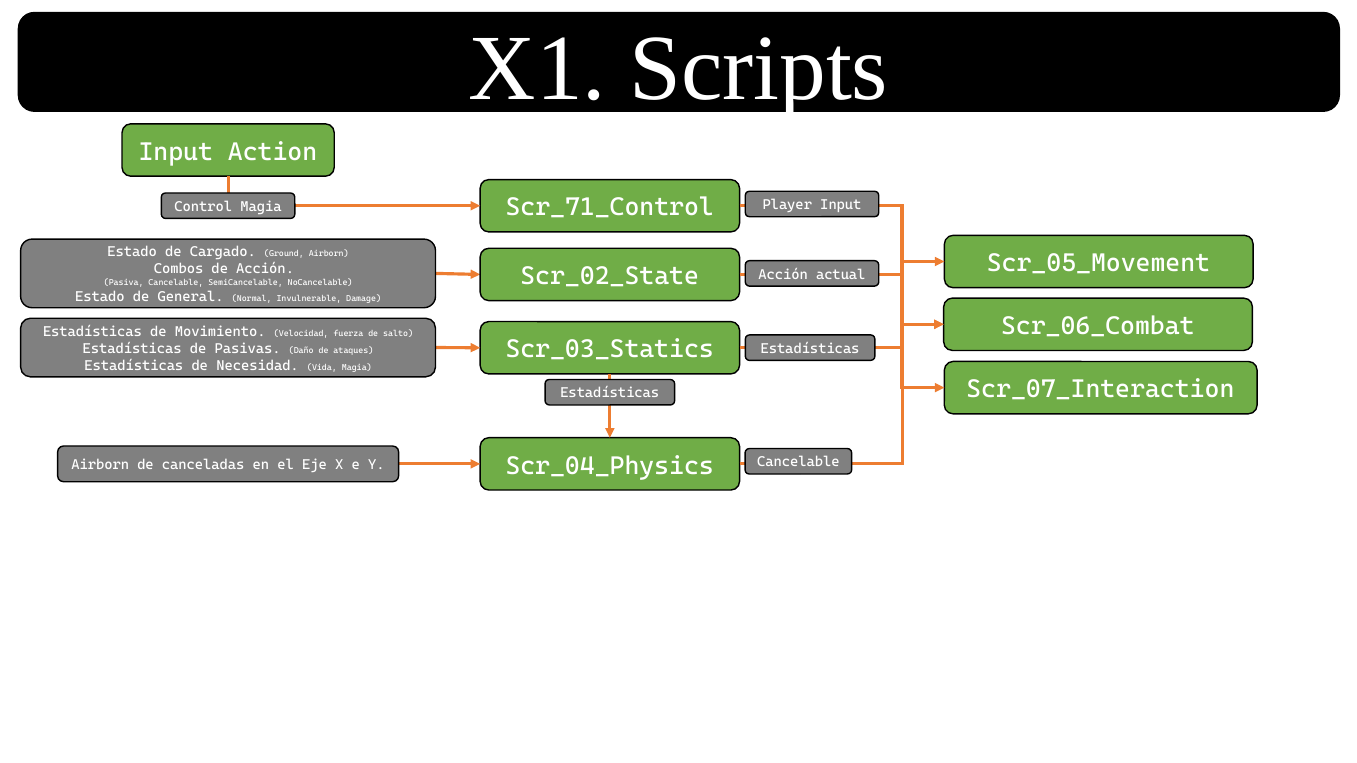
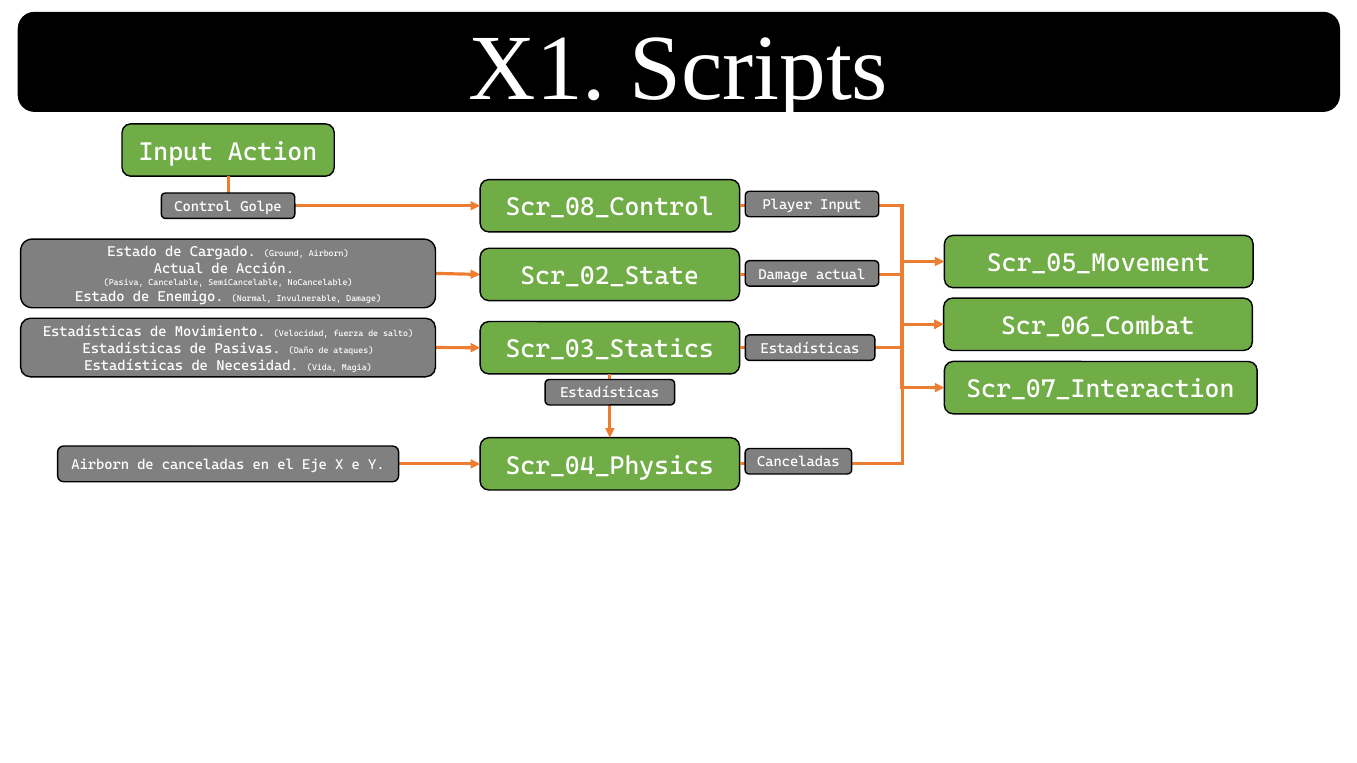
Scr_71_Control: Scr_71_Control -> Scr_08_Control (610, 208)
Control Magia: Magia -> Golpe (261, 207)
Combos: Combos -> Actual (179, 269)
Acción: Acción -> Damage (783, 274)
General: General -> Enemigo (191, 297)
Cancelable: Cancelable -> Canceladas (798, 462)
